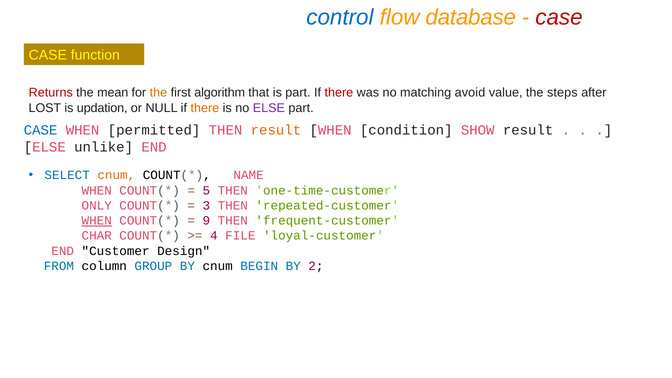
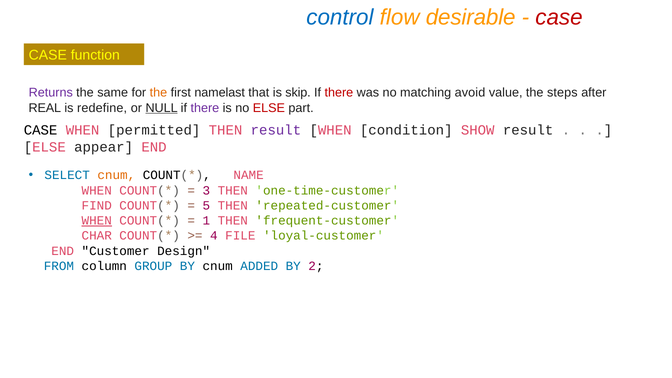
database: database -> desirable (471, 17)
Returns colour: red -> purple (51, 93)
mean: mean -> same (113, 93)
algorithm: algorithm -> namelast (220, 93)
is part: part -> skip (298, 93)
LOST: LOST -> REAL (45, 108)
updation: updation -> redefine (102, 108)
NULL underline: none -> present (162, 108)
there colour: orange -> purple (205, 108)
ELSE colour: purple -> red (269, 108)
CASE colour: blue -> black (41, 130)
result colour: orange -> purple (276, 130)
unlike: unlike -> appear (104, 147)
5: 5 -> 3 (206, 190)
ONLY: ONLY -> FIND (97, 205)
3: 3 -> 5 (206, 205)
9: 9 -> 1 (206, 221)
BEGIN: BEGIN -> ADDED (259, 266)
